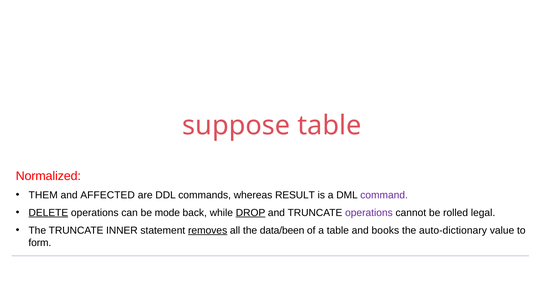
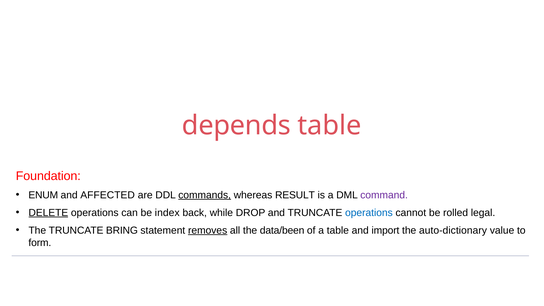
suppose: suppose -> depends (236, 126)
Normalized: Normalized -> Foundation (48, 176)
THEM: THEM -> ENUM (43, 195)
commands underline: none -> present (205, 195)
mode: mode -> index (167, 213)
DROP underline: present -> none (251, 213)
operations colour: purple -> blue (369, 213)
INNER: INNER -> BRING (122, 230)
books: books -> import (385, 230)
